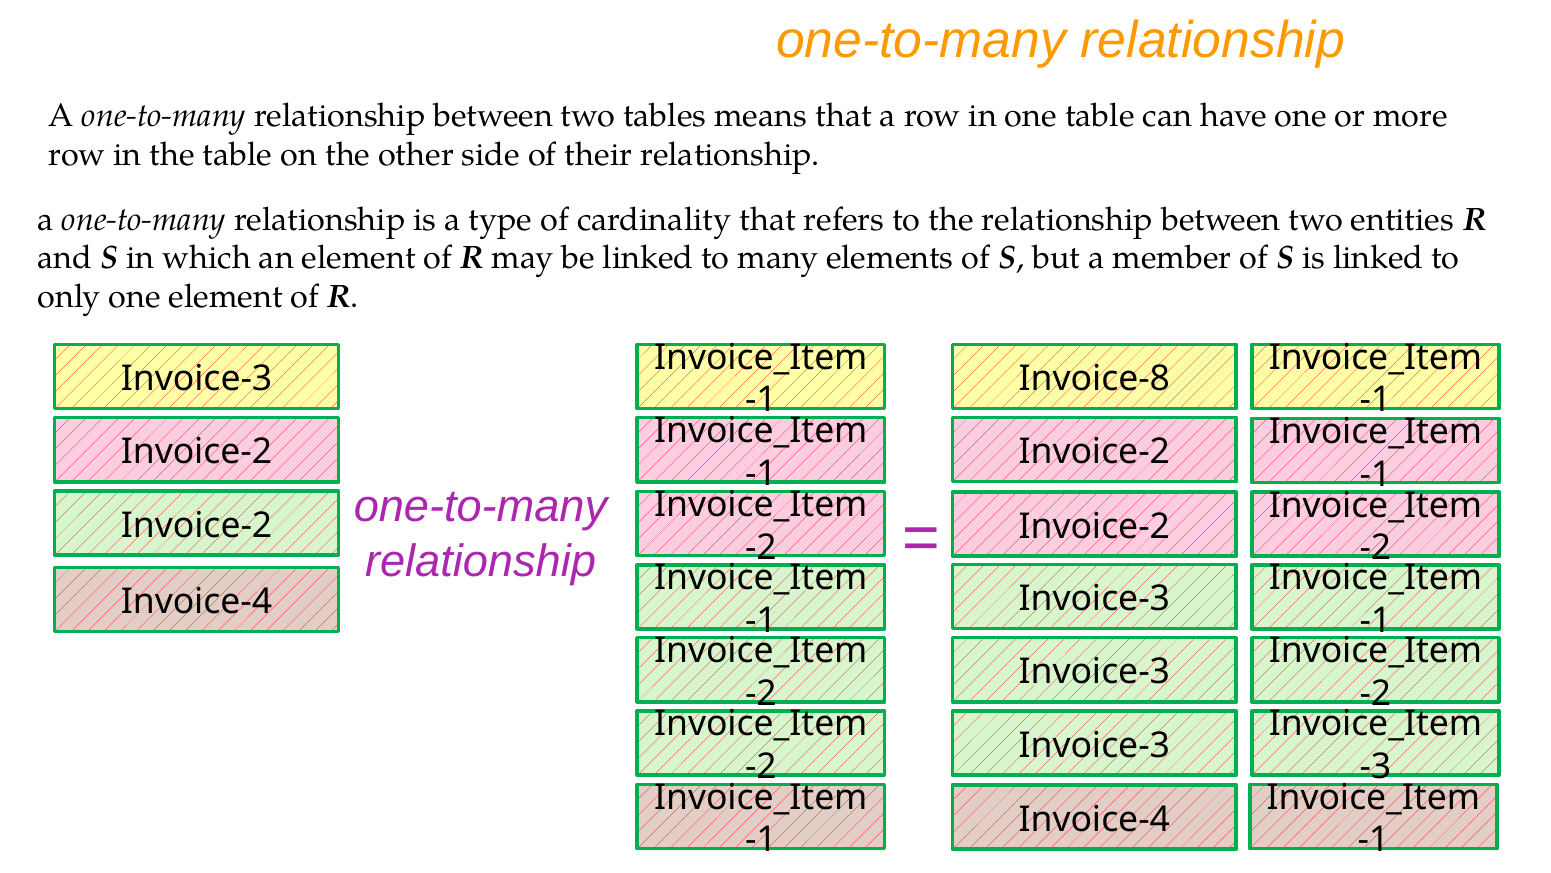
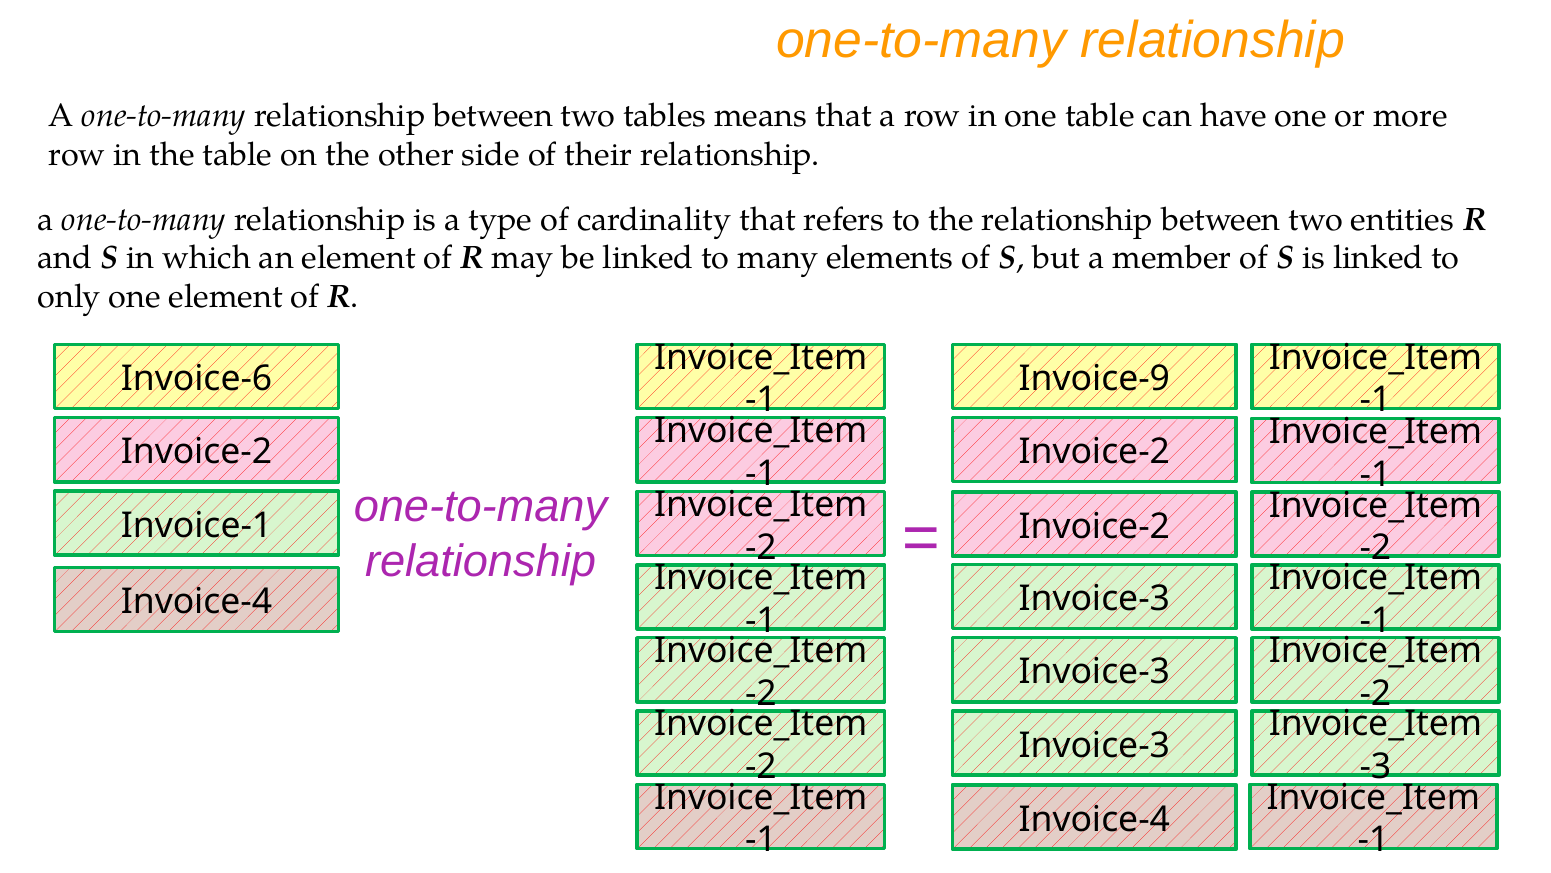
Invoice-3: Invoice-3 -> Invoice-6 (197, 379)
Invoice-8: Invoice-8 -> Invoice-9 (1094, 379)
Invoice-2: Invoice-2 -> Invoice-1 (197, 525)
